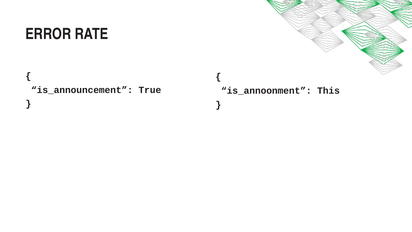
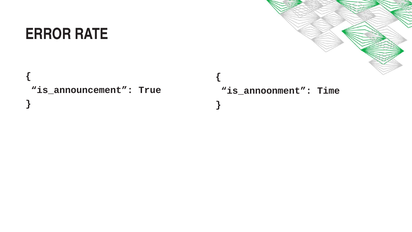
This: This -> Time (329, 91)
